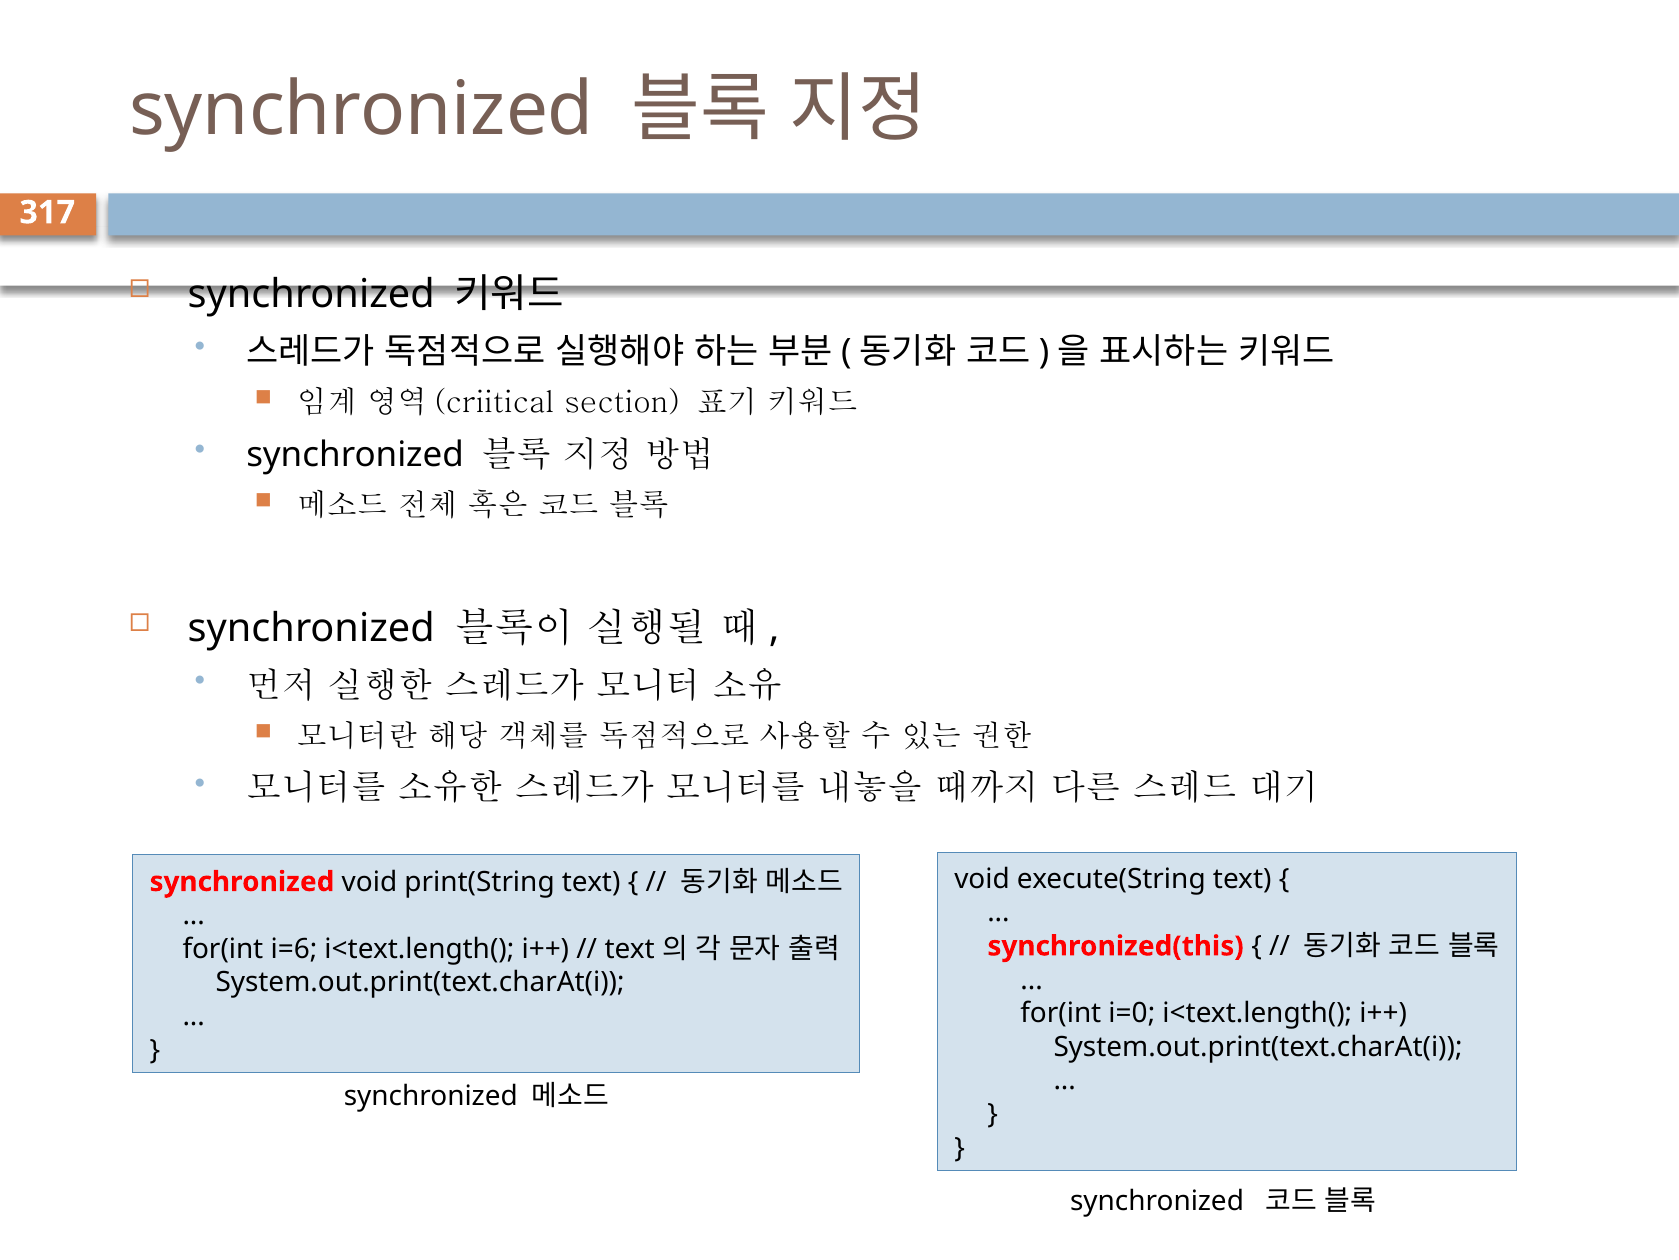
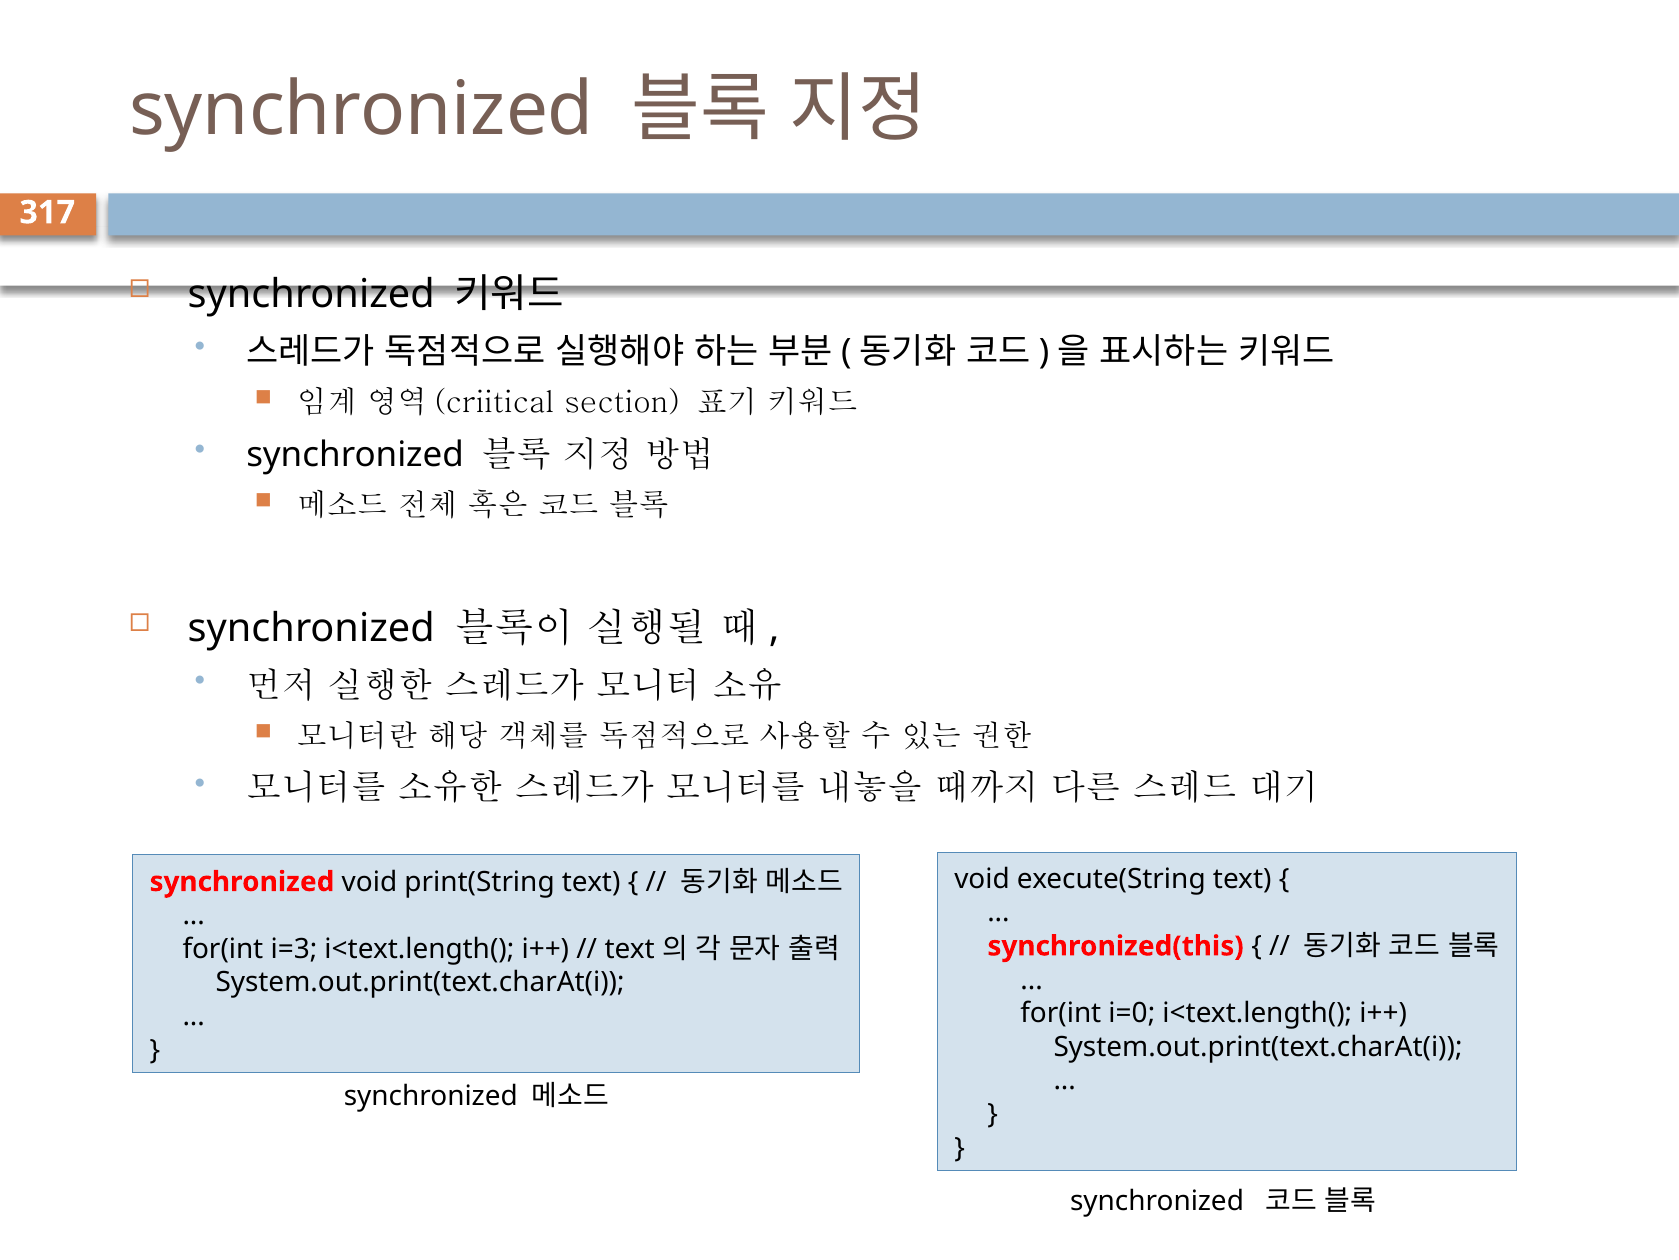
i=6: i=6 -> i=3 (294, 948)
